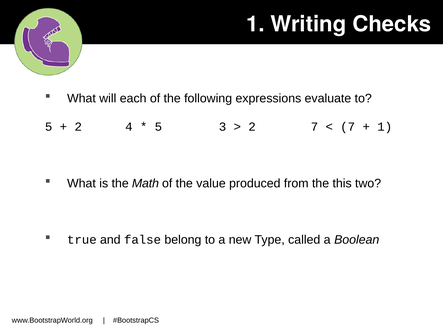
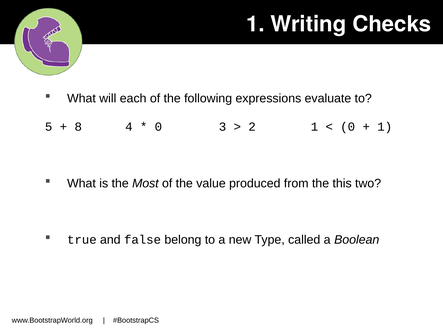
2: 2 -> 8 (78, 127)
5: 5 -> 0 (158, 127)
2 7: 7 -> 1 (314, 127)
7: 7 -> 0 (348, 127)
Math: Math -> Most (145, 183)
